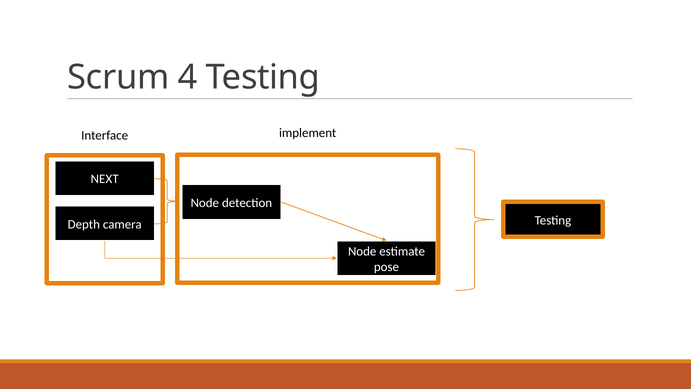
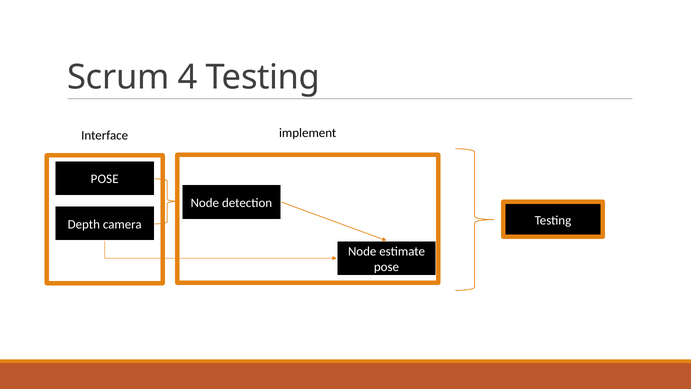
NEXT: NEXT -> POSE (105, 179)
